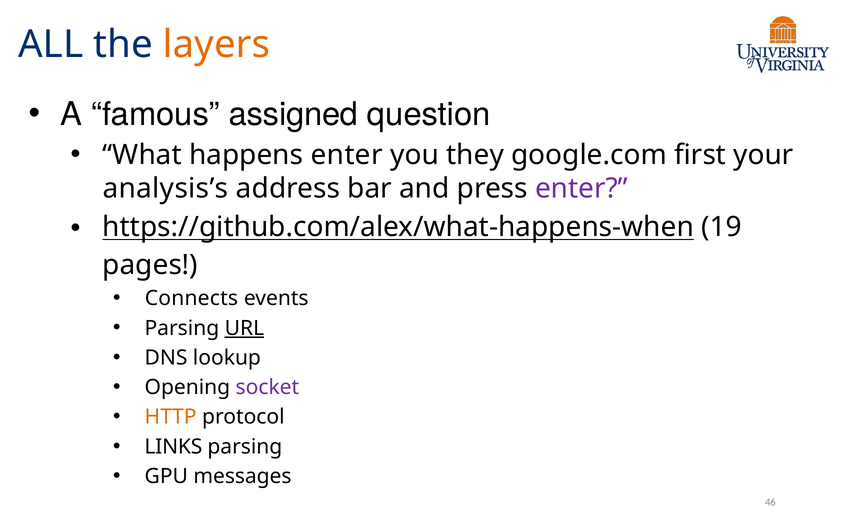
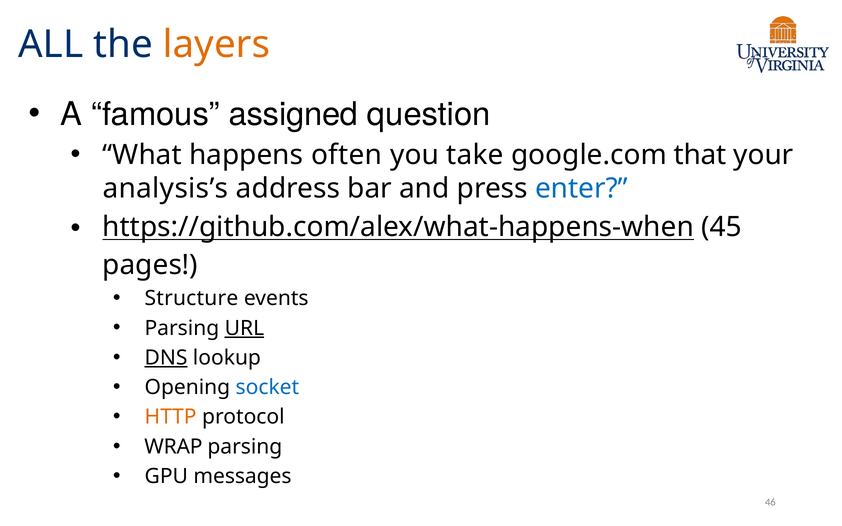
happens enter: enter -> often (347, 155)
they: they -> take (475, 155)
first: first -> that (700, 155)
enter colour: purple -> blue (582, 189)
19: 19 -> 45 (722, 227)
Connects: Connects -> Structure (191, 299)
DNS underline: none -> present (166, 358)
socket colour: purple -> blue (267, 388)
LINKS: LINKS -> WRAP (173, 447)
